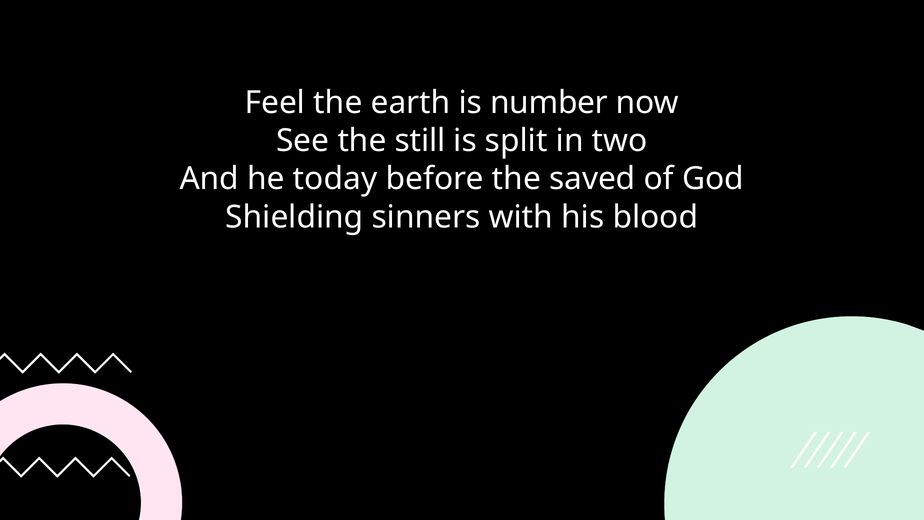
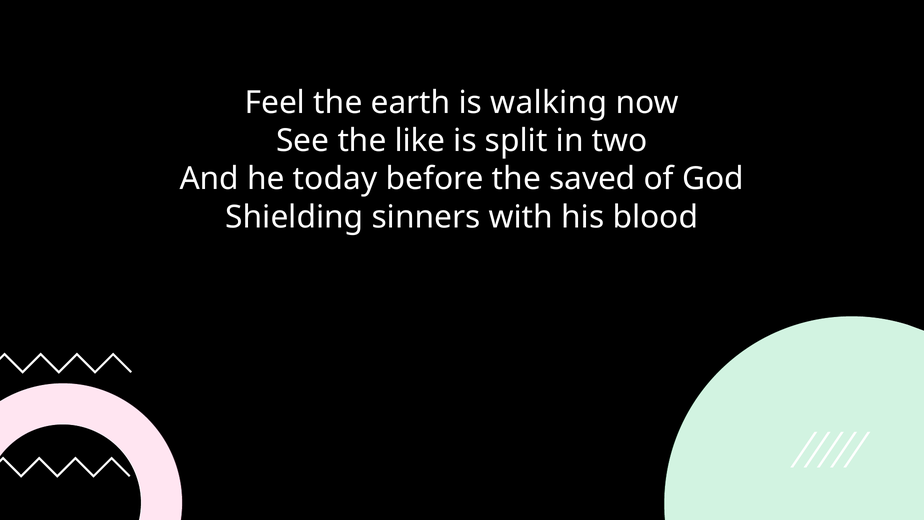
number: number -> walking (549, 103)
still: still -> like (420, 141)
